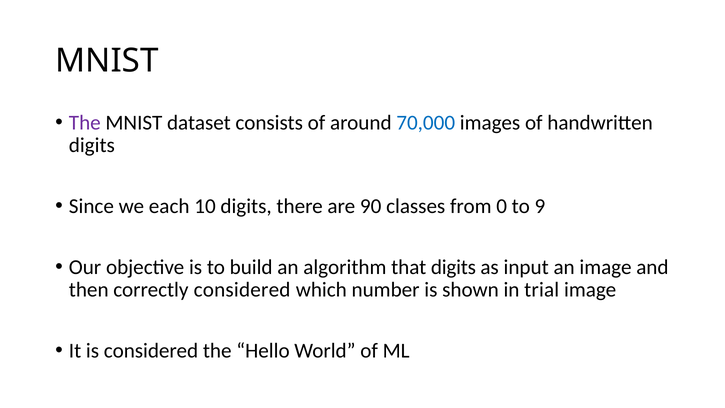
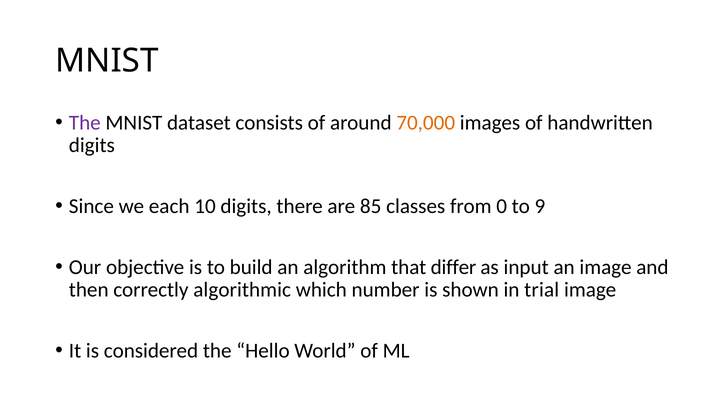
70,000 colour: blue -> orange (426, 123)
90: 90 -> 85 (371, 206)
that digits: digits -> differ (453, 267)
correctly considered: considered -> algorithmic (242, 290)
